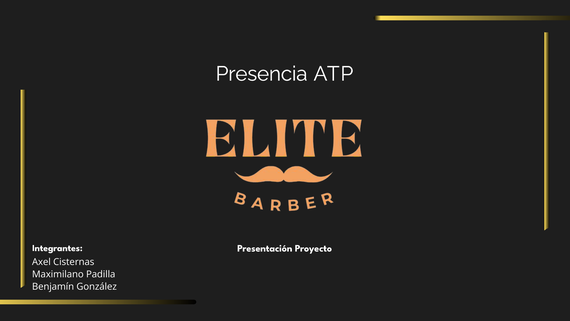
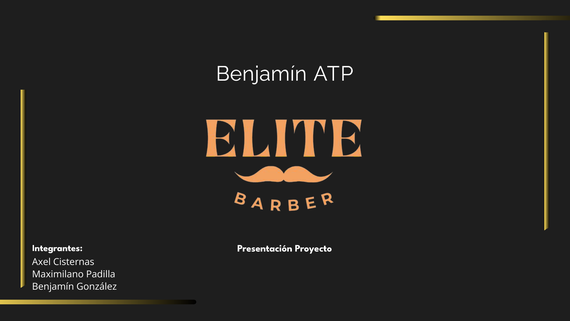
Presencia: Presencia -> Benjamín (261, 74)
